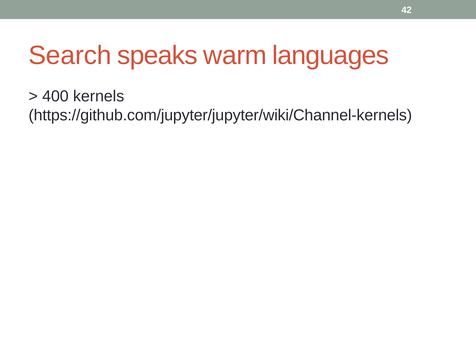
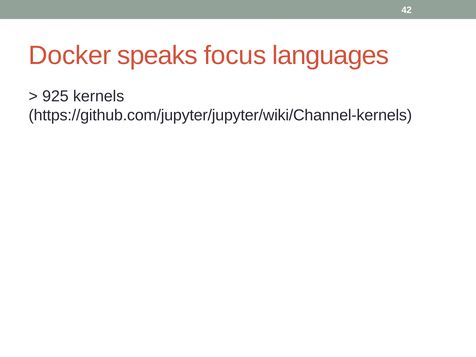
Search: Search -> Docker (70, 55)
warm: warm -> focus (235, 55)
400: 400 -> 925 (55, 96)
